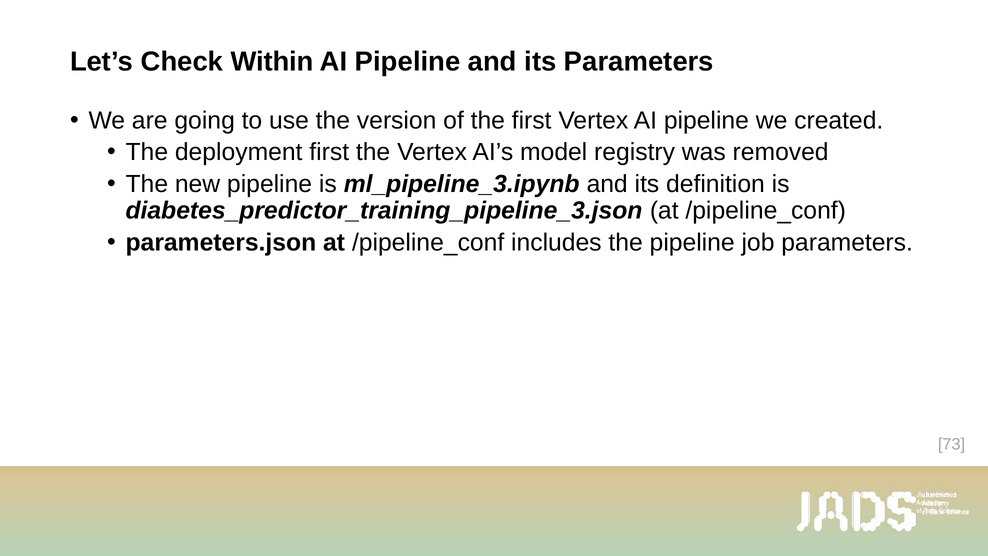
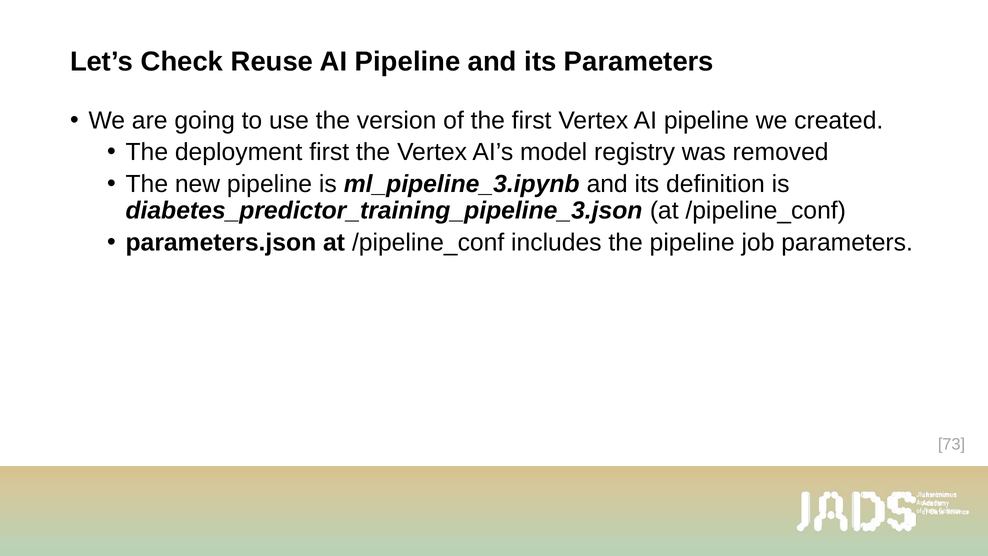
Within: Within -> Reuse (272, 61)
